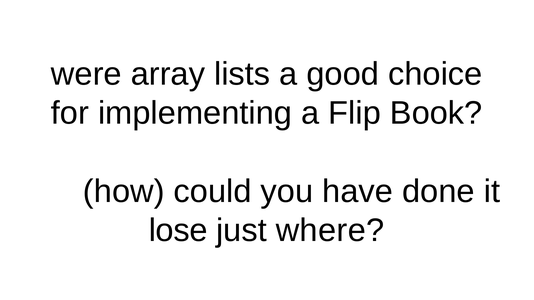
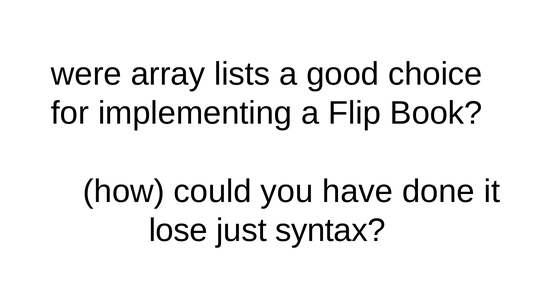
where: where -> syntax (330, 231)
